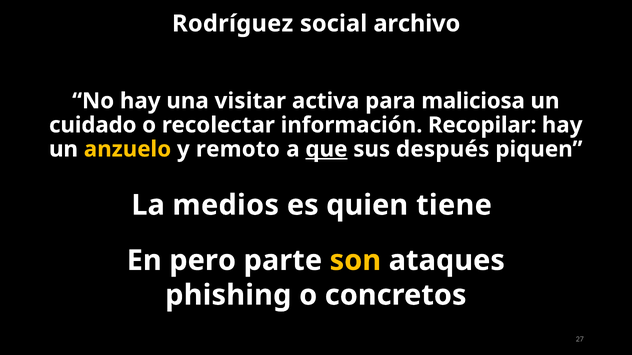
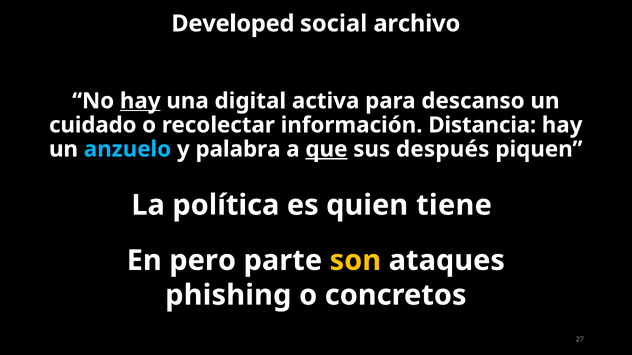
Rodríguez: Rodríguez -> Developed (233, 24)
hay underline: none -> present (140, 101)
visitar: visitar -> digital (250, 101)
maliciosa: maliciosa -> descanso (473, 101)
Recopilar: Recopilar -> Distancia (482, 125)
anzuelo colour: yellow -> light blue (127, 149)
remoto: remoto -> palabra (238, 149)
medios: medios -> política (226, 205)
